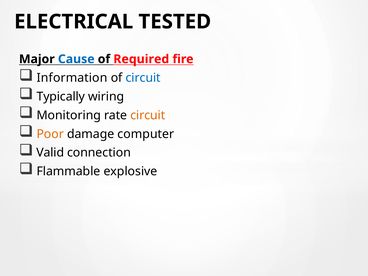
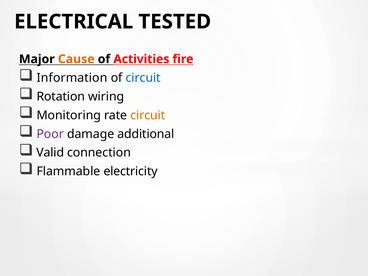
Cause colour: blue -> orange (76, 59)
Required: Required -> Activities (141, 59)
Typically: Typically -> Rotation (61, 97)
Poor colour: orange -> purple (50, 134)
computer: computer -> additional (146, 134)
explosive: explosive -> electricity (131, 171)
